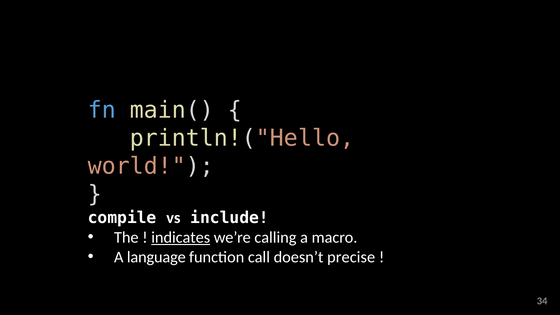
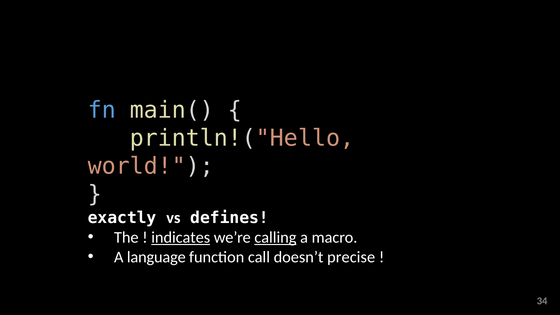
compile: compile -> exactly (122, 218)
include: include -> defines (230, 218)
calling underline: none -> present (275, 237)
